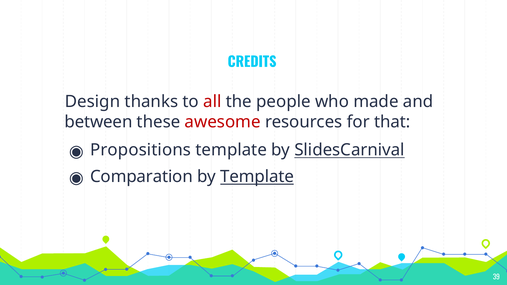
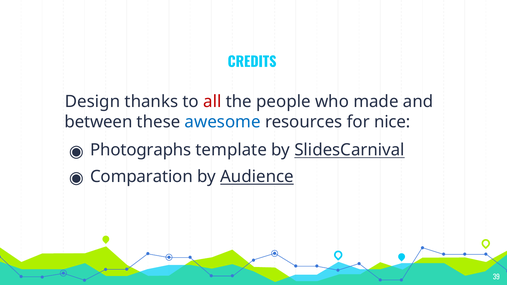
awesome colour: red -> blue (223, 122)
that: that -> nice (392, 122)
Propositions: Propositions -> Photographs (141, 150)
by Template: Template -> Audience (257, 177)
